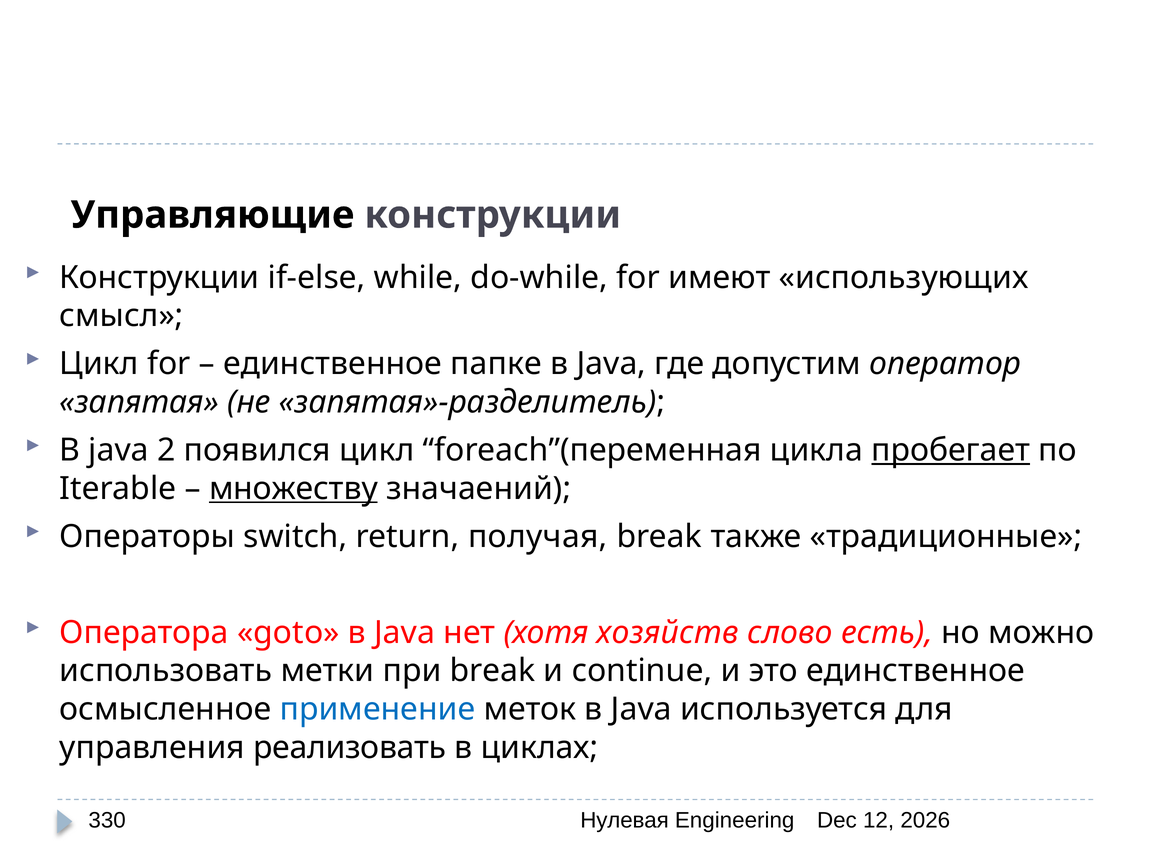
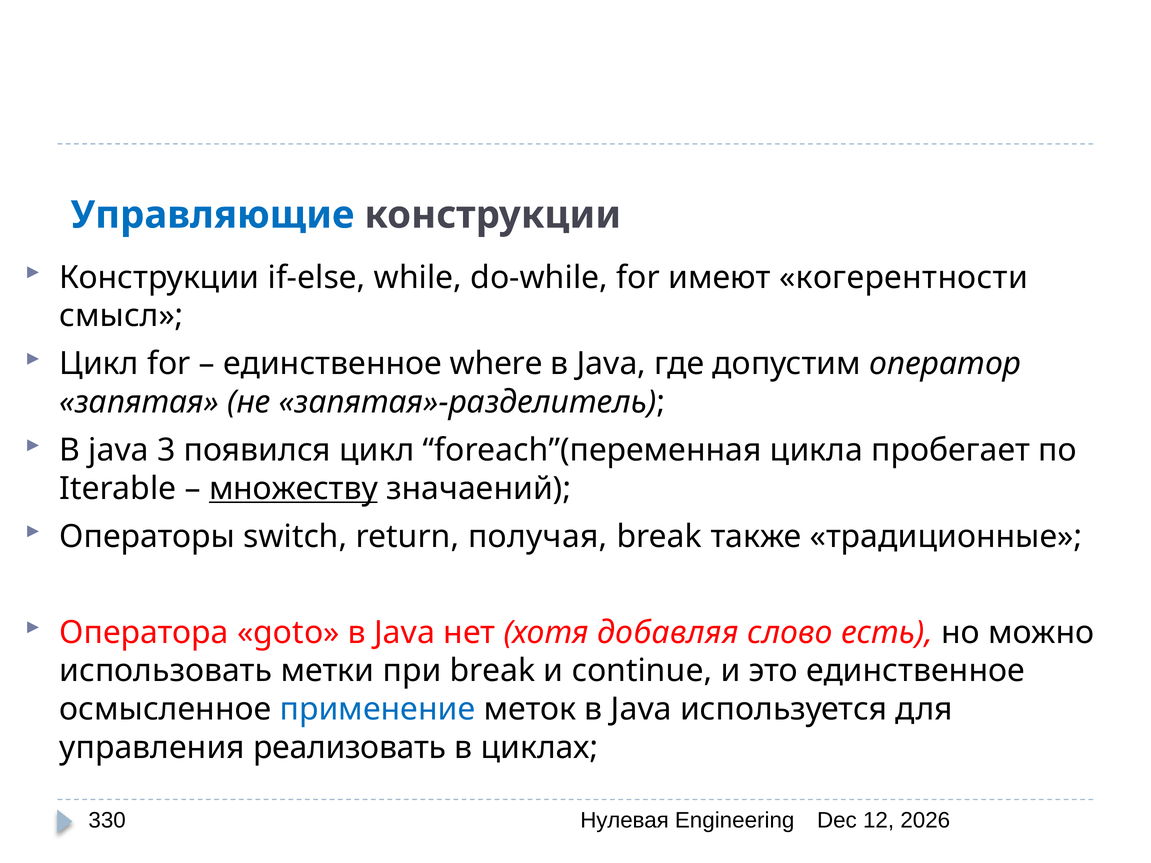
Управляющие colour: black -> blue (212, 215)
использующих: использующих -> когерентности (904, 278)
папке: папке -> where (496, 364)
2: 2 -> 3 (166, 450)
пробегает underline: present -> none (951, 450)
хозяйств: хозяйств -> добавляя (668, 633)
